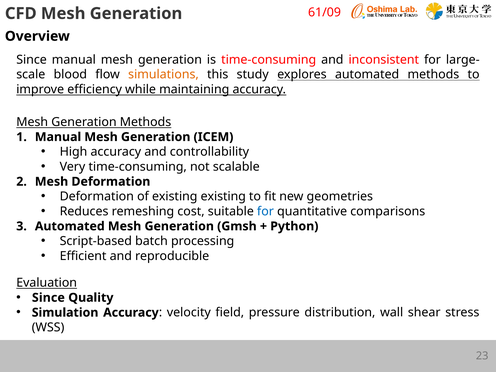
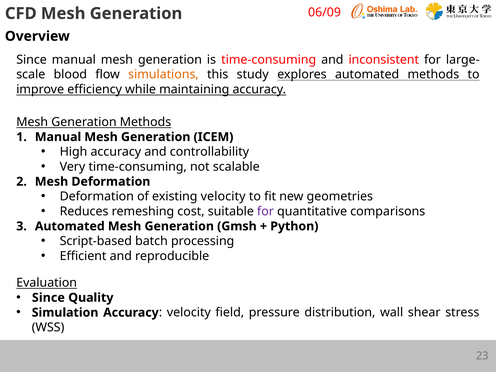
61/09: 61/09 -> 06/09 (324, 12)
existing existing: existing -> velocity (223, 196)
for colour: blue -> purple (265, 211)
